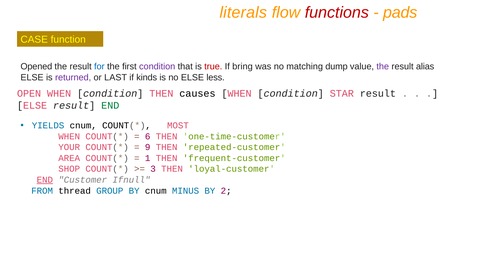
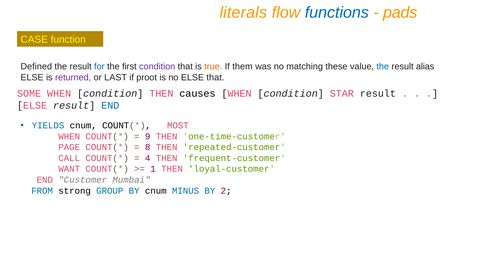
functions colour: red -> blue (337, 13)
Opened: Opened -> Defined (36, 66)
true colour: red -> orange (213, 66)
bring: bring -> them (243, 66)
dump: dump -> these (336, 66)
the colour: purple -> blue (383, 66)
kinds: kinds -> proot (147, 77)
ELSE less: less -> that (215, 77)
OPEN: OPEN -> SOME (29, 93)
END colour: green -> blue (110, 105)
6: 6 -> 9 (148, 136)
YOUR: YOUR -> PAGE (69, 147)
9: 9 -> 8 (148, 147)
AREA: AREA -> CALL (69, 158)
1: 1 -> 4 (148, 158)
SHOP: SHOP -> WANT (69, 169)
3: 3 -> 1 (153, 169)
END underline: present -> none (45, 180)
Ifnull: Ifnull -> Mumbai (131, 180)
thread: thread -> strong (75, 190)
